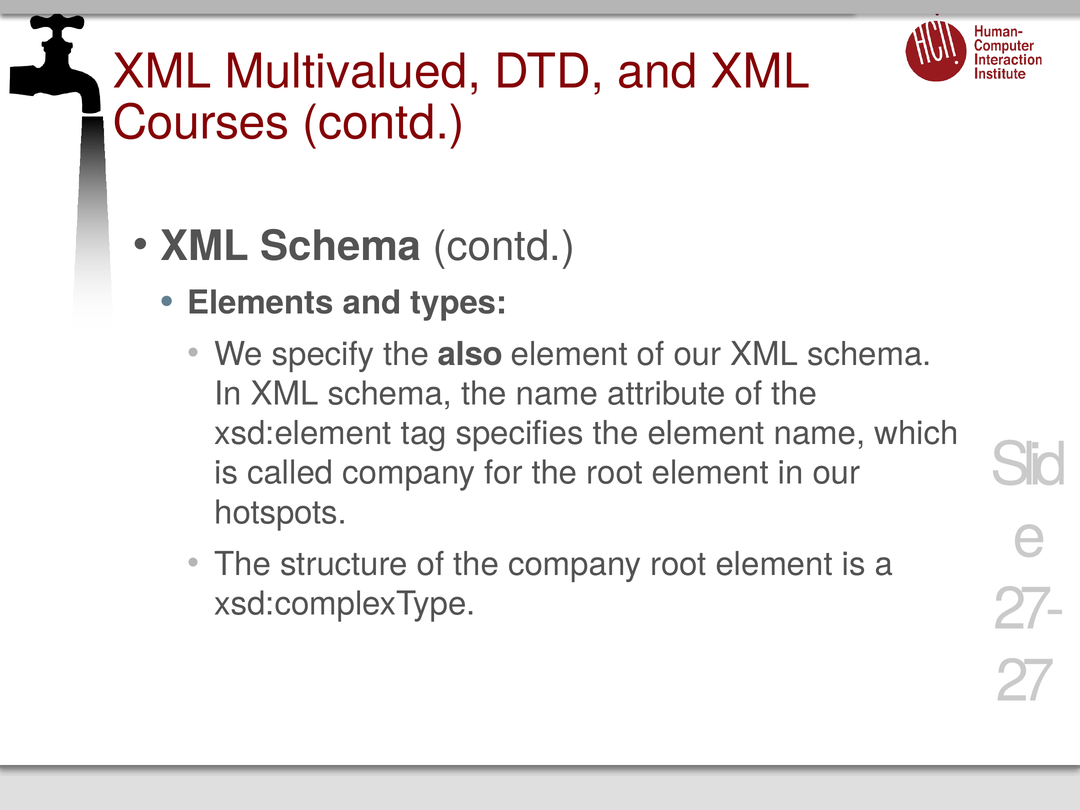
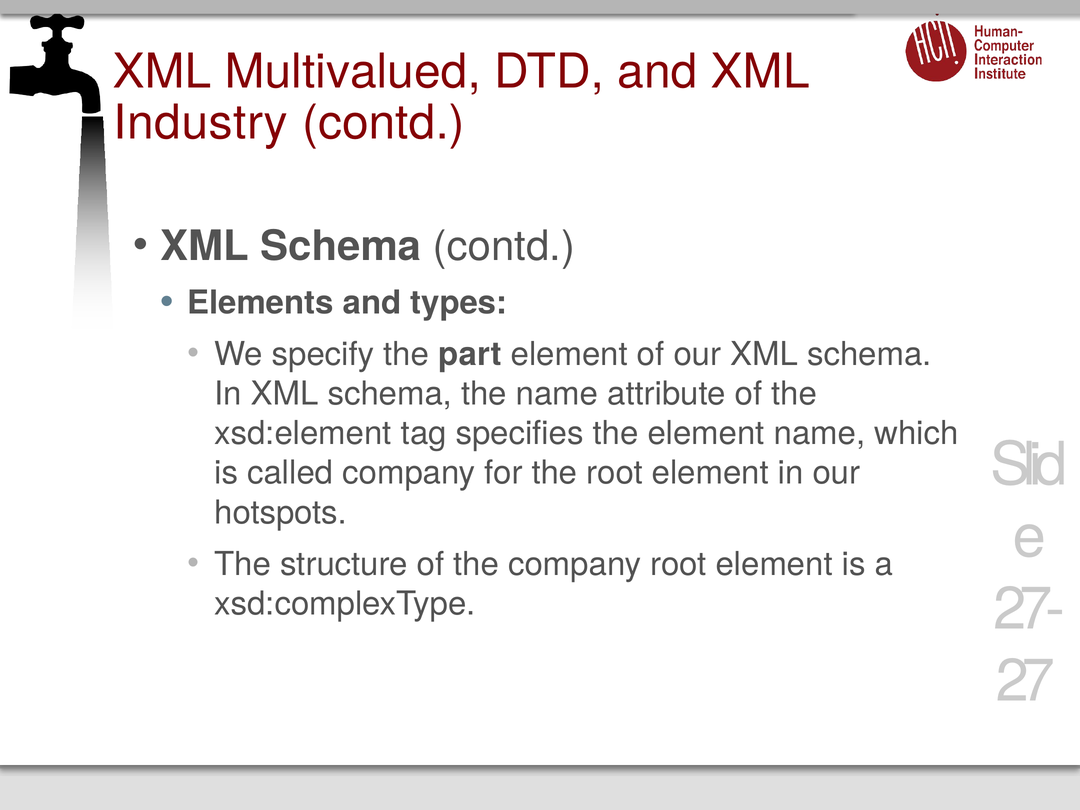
Courses: Courses -> Industry (200, 123)
also: also -> part (470, 354)
